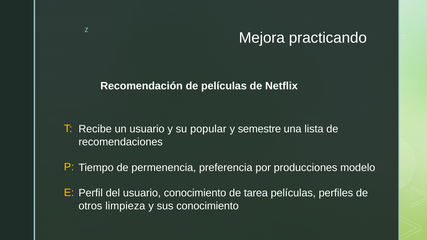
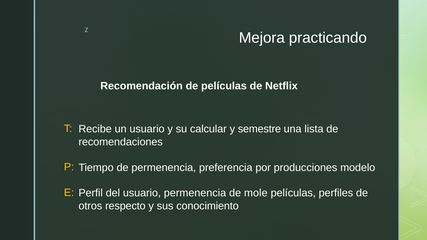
popular: popular -> calcular (208, 129)
usuario conocimiento: conocimiento -> permenencia (195, 193)
tarea: tarea -> mole (256, 193)
limpieza: limpieza -> respecto (125, 206)
